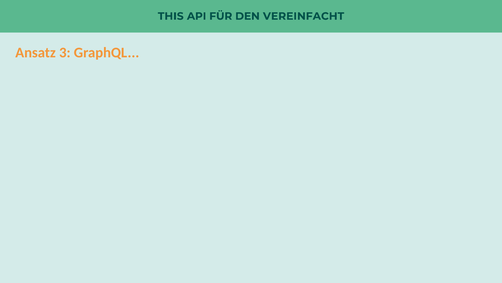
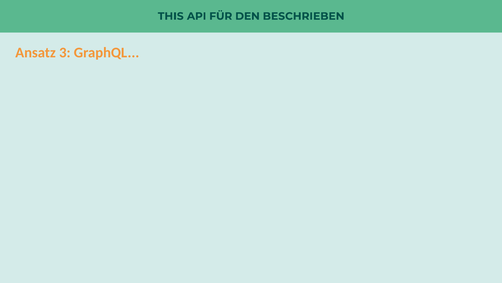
VEREINFACHT: VEREINFACHT -> BESCHRIEBEN (304, 16)
